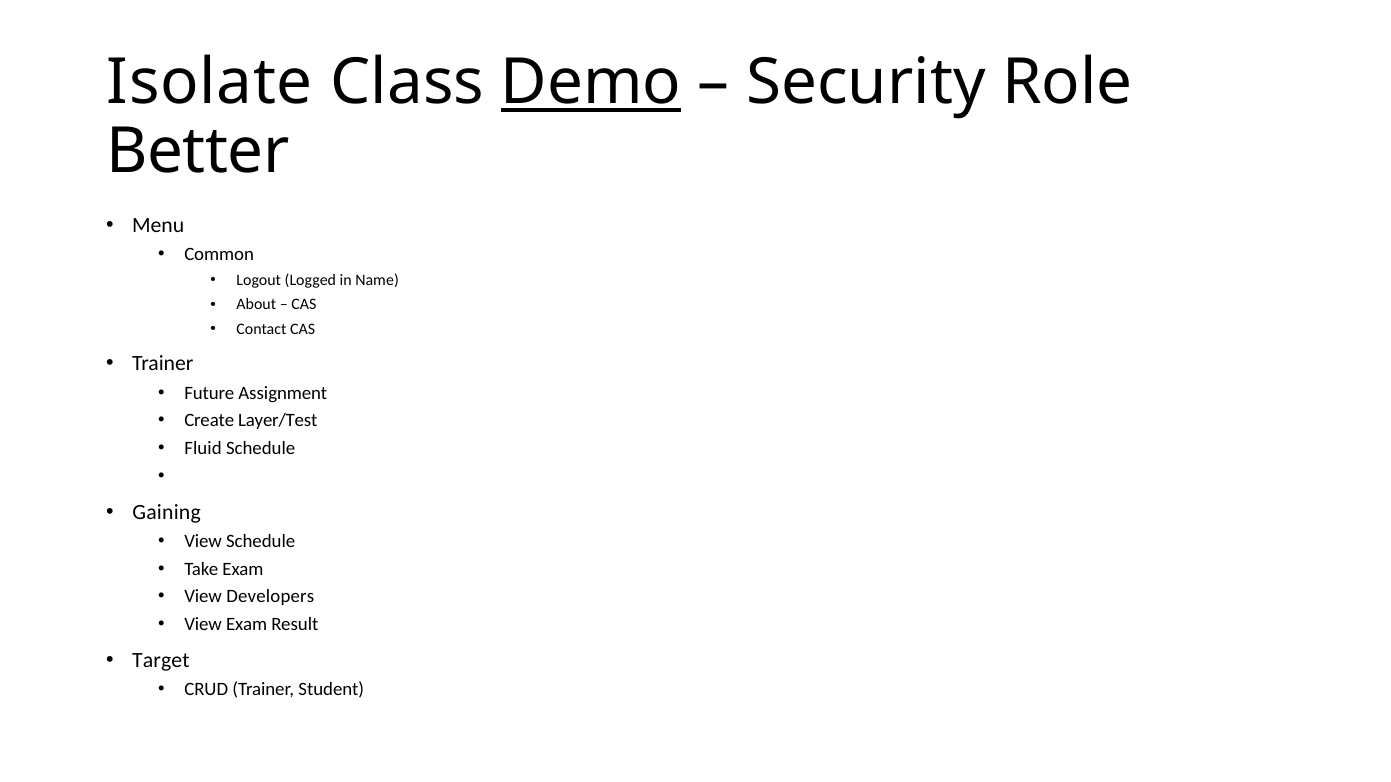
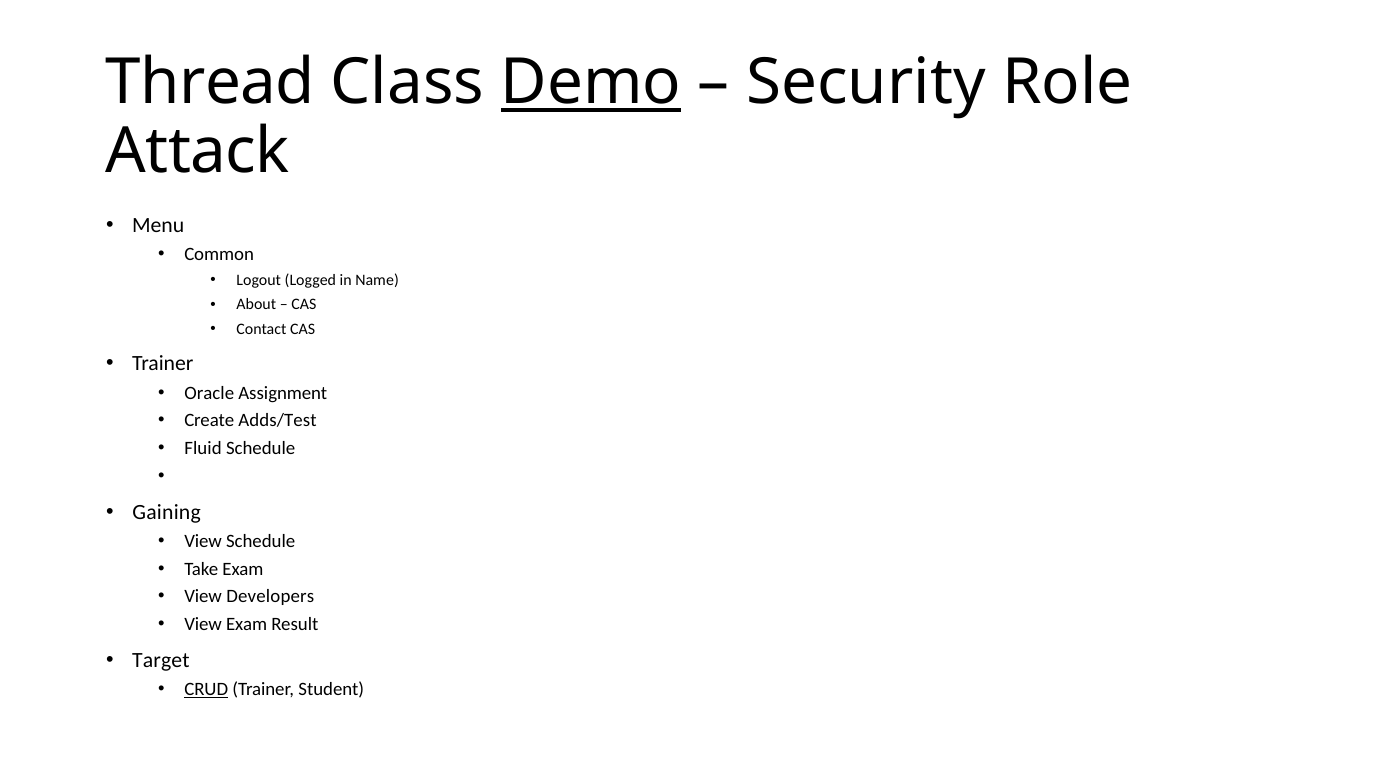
Isolate: Isolate -> Thread (210, 82)
Better: Better -> Attack (198, 151)
Future: Future -> Oracle (209, 393)
Layer/Test: Layer/Test -> Adds/Test (278, 421)
CRUD underline: none -> present (206, 690)
